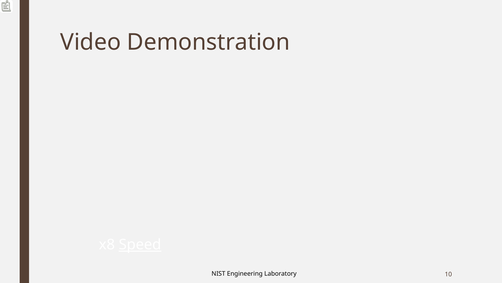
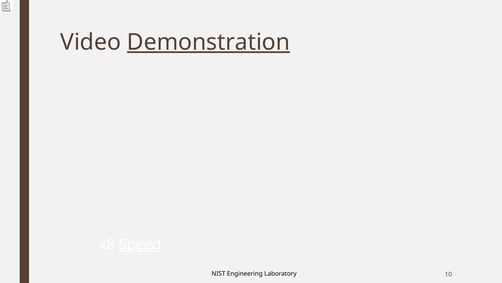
Demonstration underline: none -> present (209, 42)
